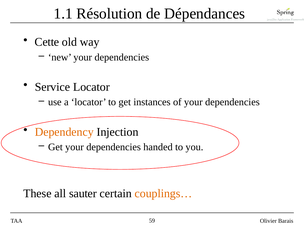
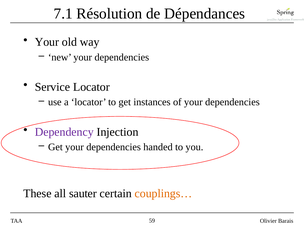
1.1: 1.1 -> 7.1 (63, 14)
Cette: Cette -> Your (47, 42)
Dependency colour: orange -> purple (64, 132)
